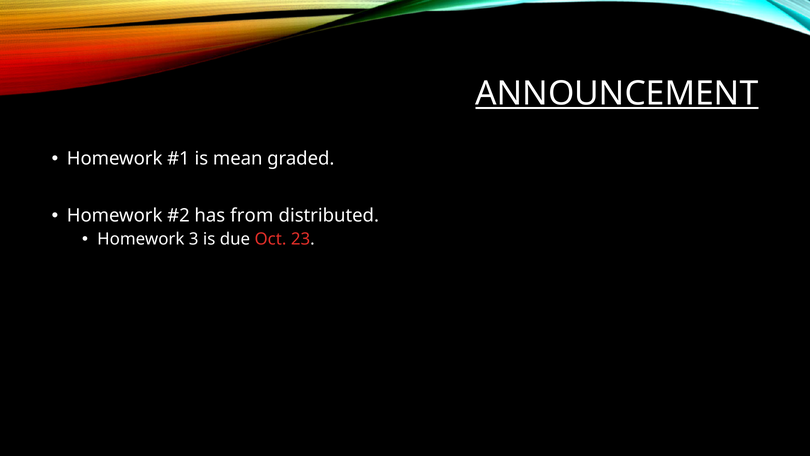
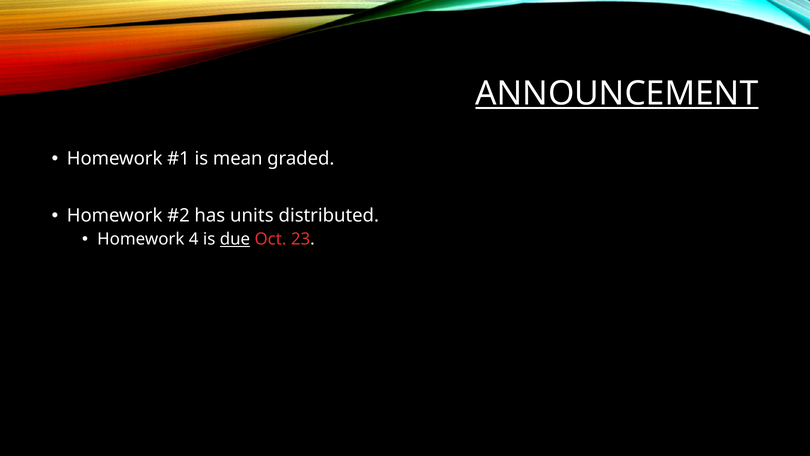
from: from -> units (252, 216)
3: 3 -> 4 (194, 239)
due underline: none -> present (235, 239)
